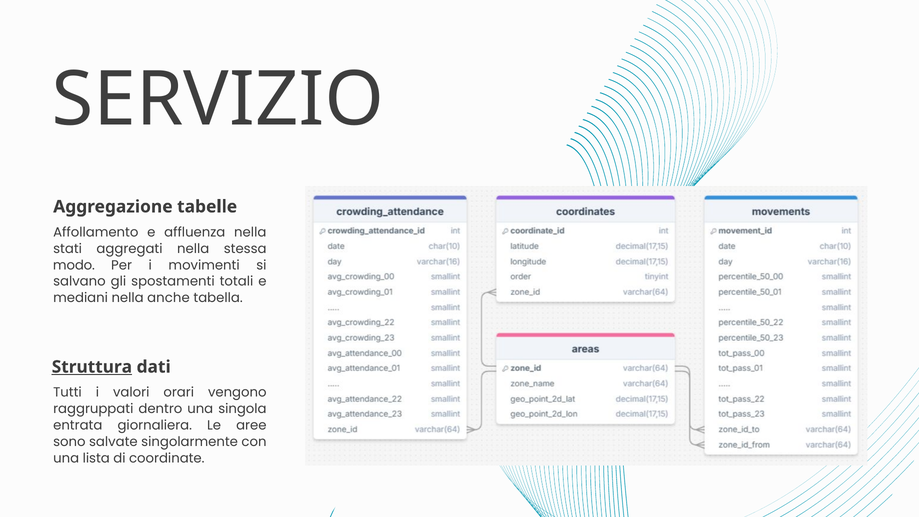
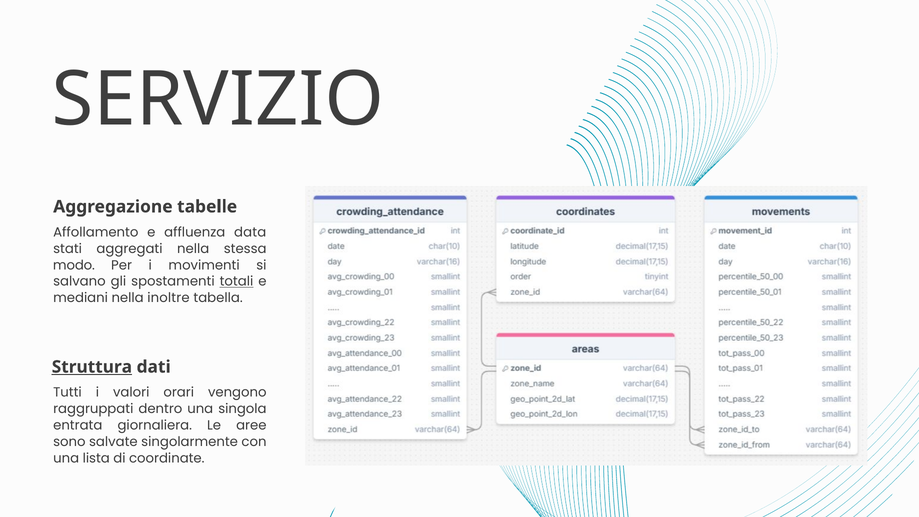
affluenza nella: nella -> data (250, 232)
totali underline: none -> present (236, 282)
anche: anche -> inoltre (168, 298)
